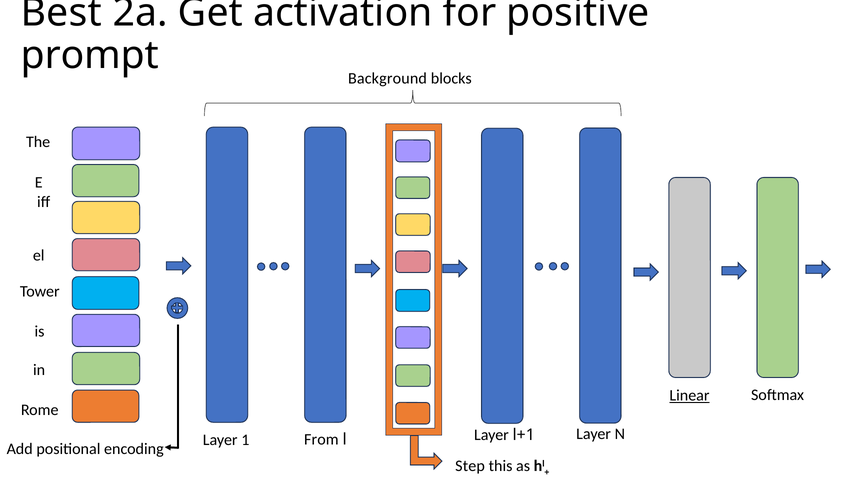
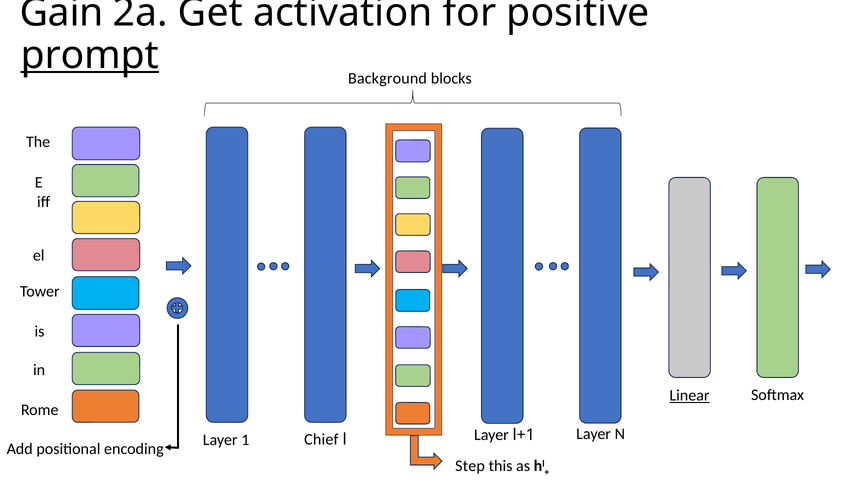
Best: Best -> Gain (62, 13)
prompt underline: none -> present (90, 55)
From: From -> Chief (321, 440)
